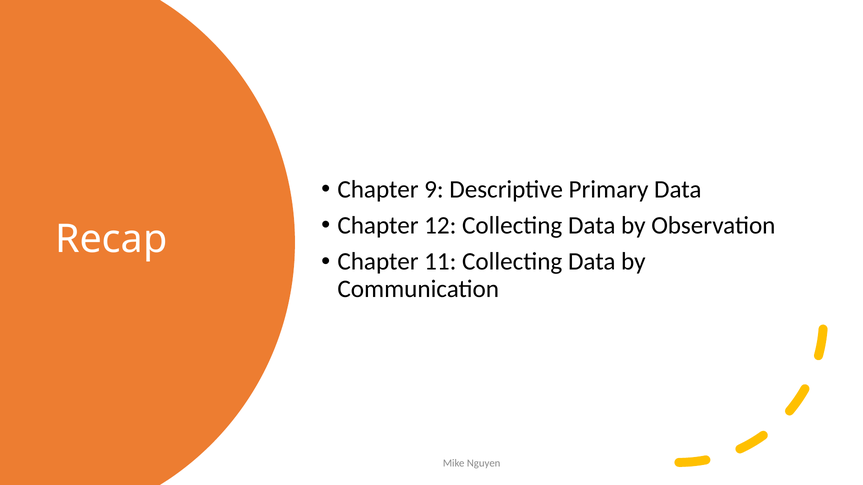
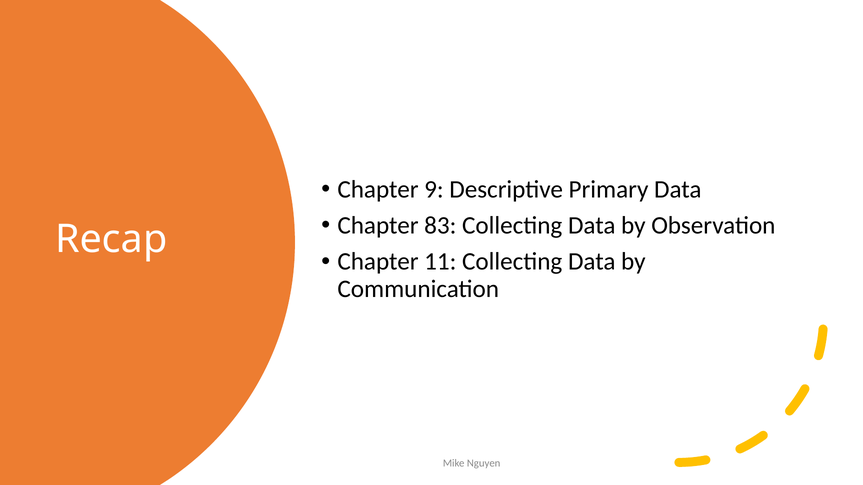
12: 12 -> 83 (440, 226)
